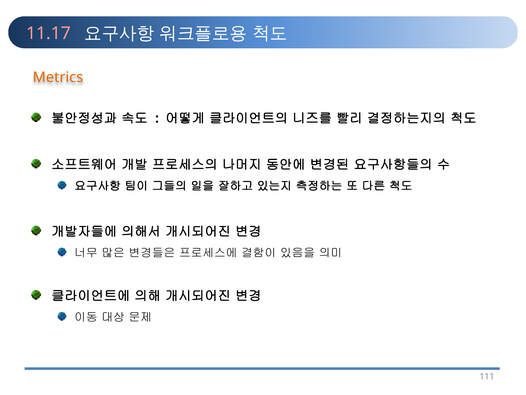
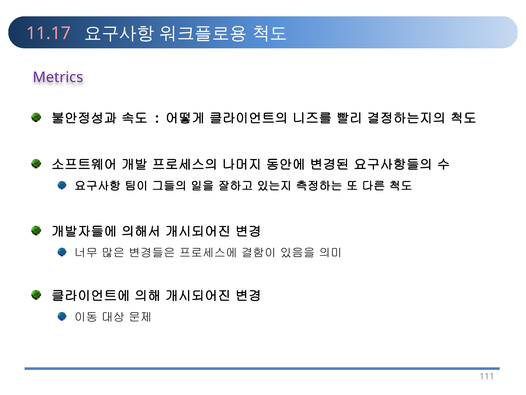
Metrics colour: orange -> purple (58, 77)
